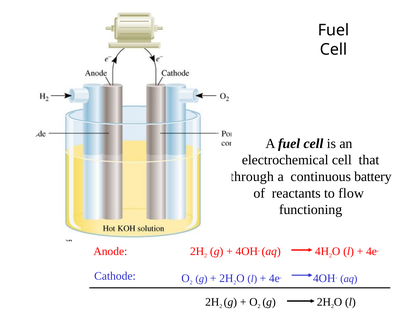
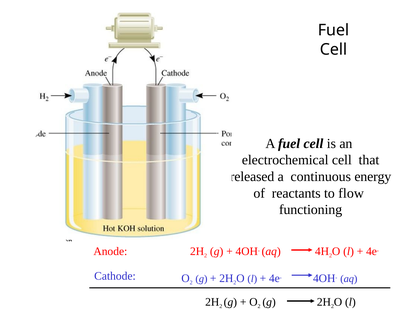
through: through -> released (252, 176)
battery: battery -> energy (373, 176)
